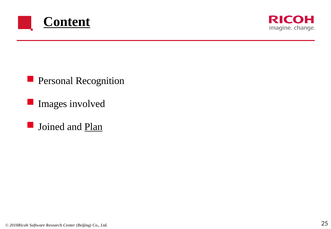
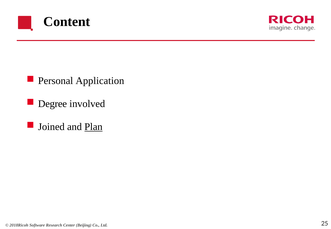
Content underline: present -> none (67, 22)
Recognition: Recognition -> Application (100, 81)
Images: Images -> Degree (53, 104)
